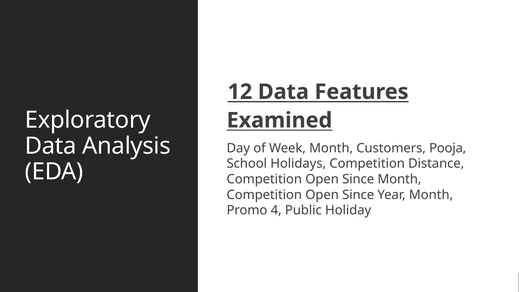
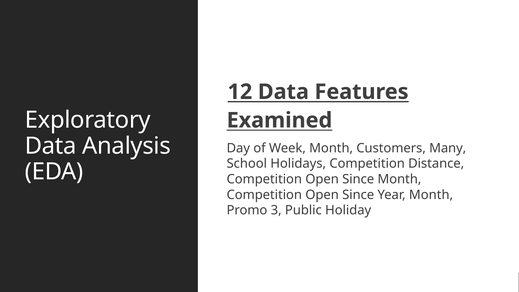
Pooja: Pooja -> Many (448, 148)
4: 4 -> 3 (276, 210)
